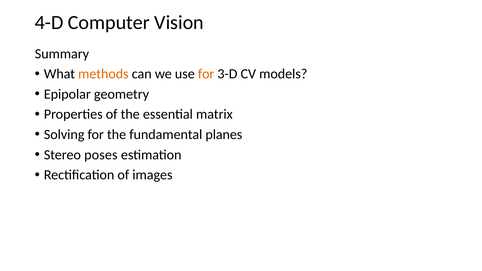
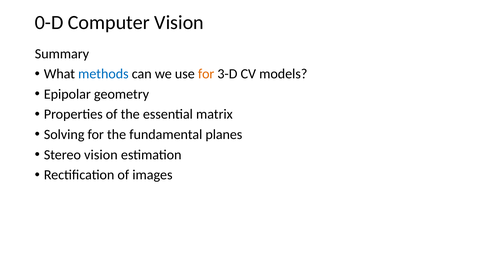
4-D: 4-D -> 0-D (49, 23)
methods colour: orange -> blue (103, 74)
Stereo poses: poses -> vision (101, 155)
